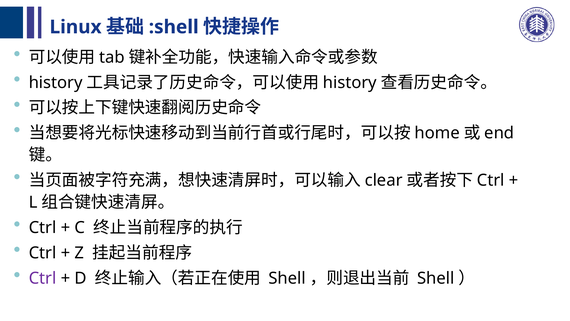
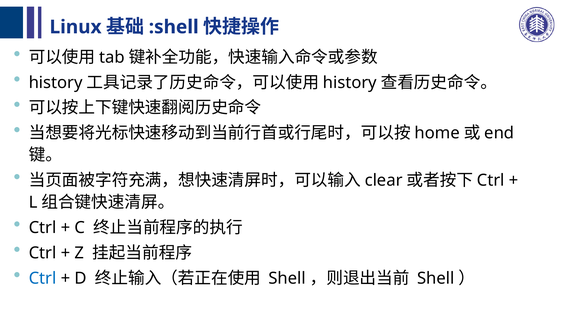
Ctrl colour: purple -> blue (43, 278)
